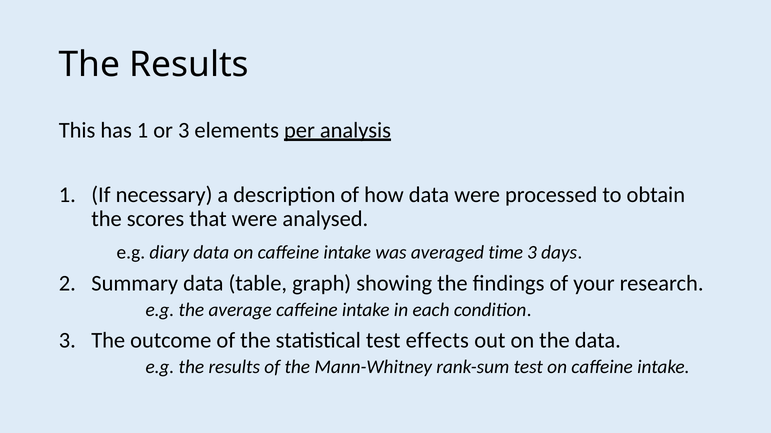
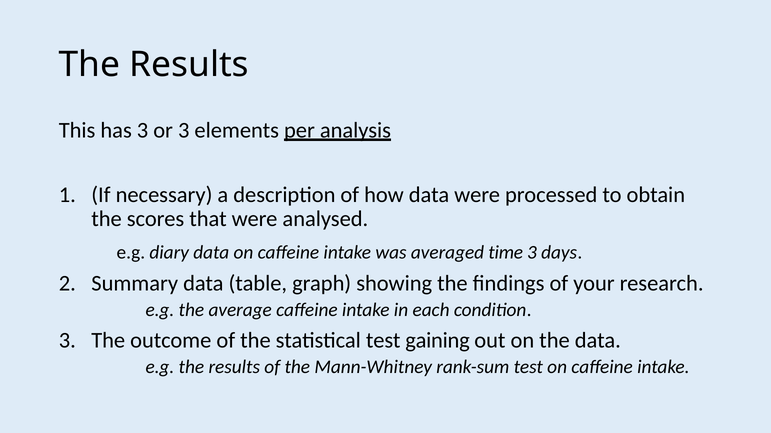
has 1: 1 -> 3 (143, 130)
effects: effects -> gaining (438, 341)
